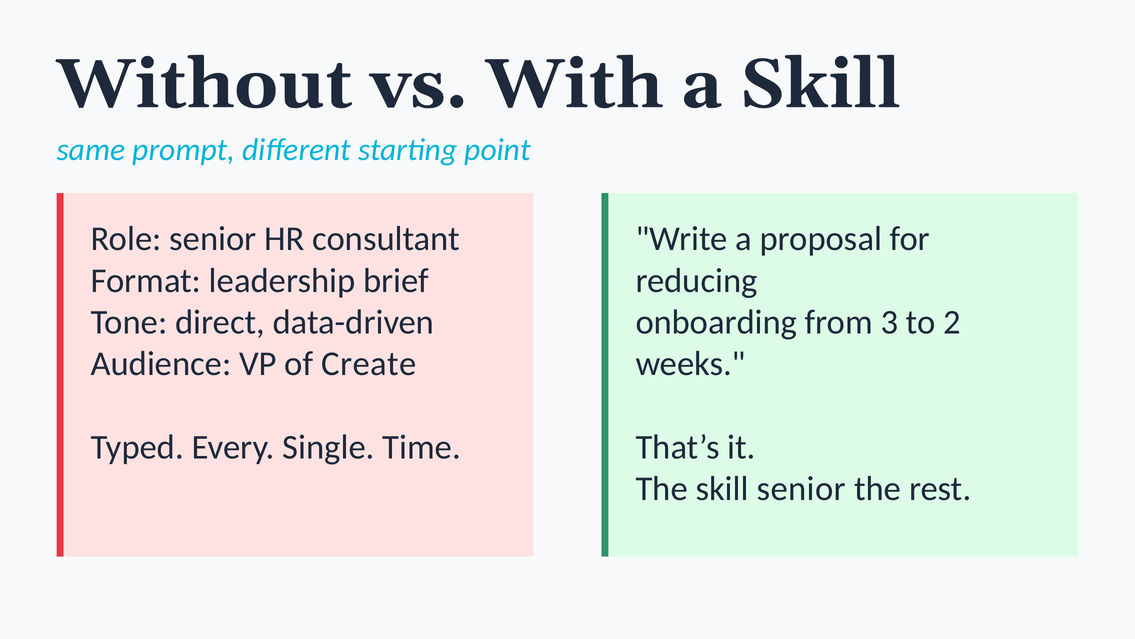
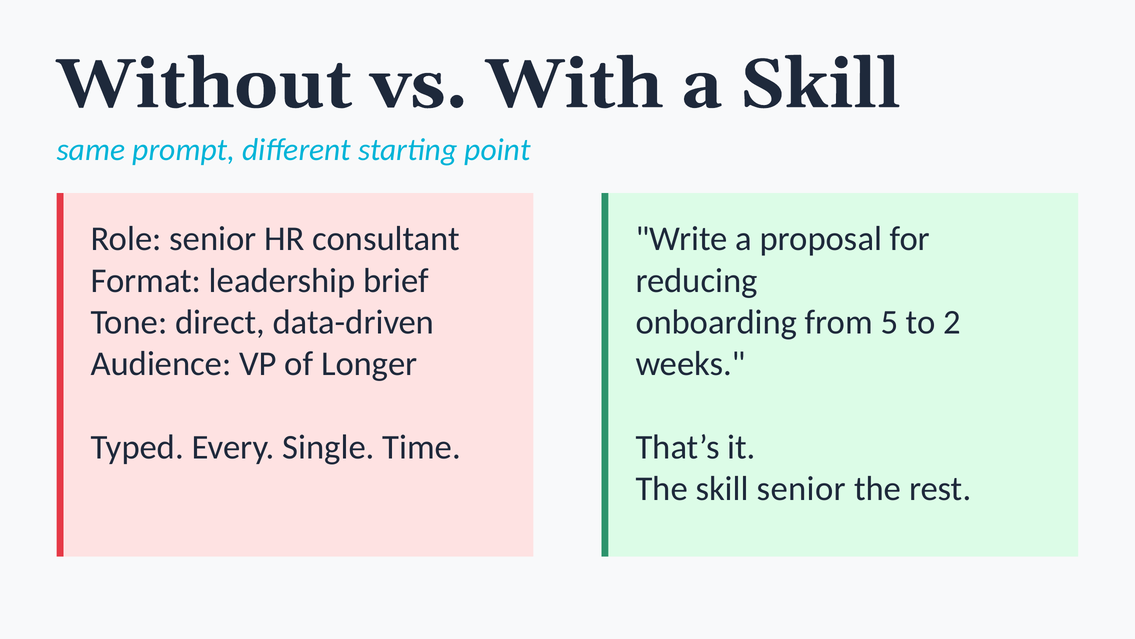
3: 3 -> 5 (889, 322)
Create: Create -> Longer (369, 364)
